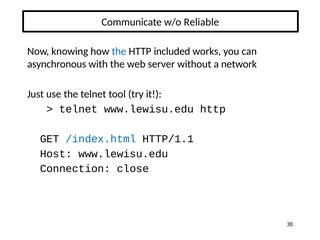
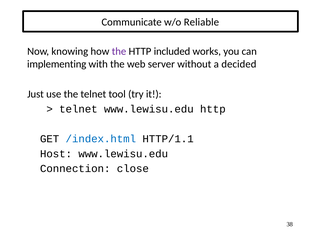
the colour: blue -> purple (119, 51)
asynchronous: asynchronous -> implementing (57, 64)
network: network -> decided (239, 64)
